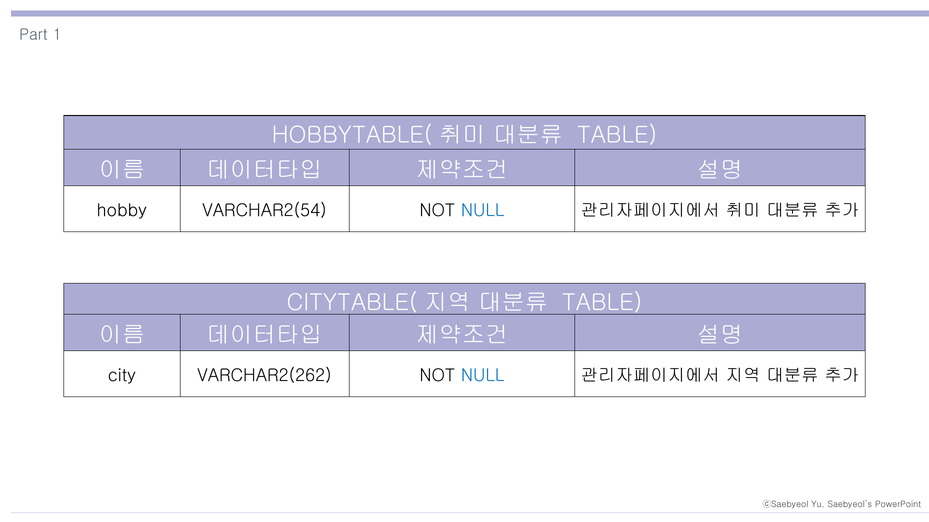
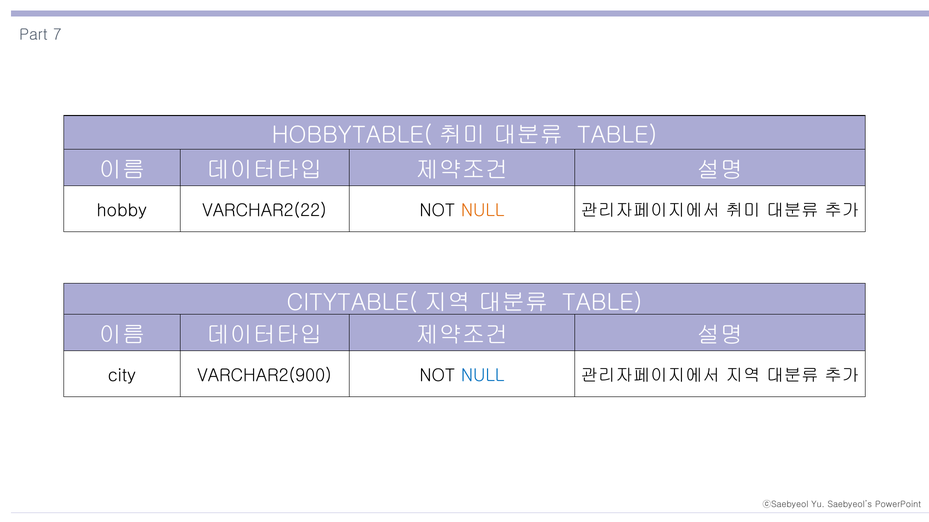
1: 1 -> 7 (57, 35)
VARCHAR2(54: VARCHAR2(54 -> VARCHAR2(22 (265, 211)
NULL colour: blue -> orange (483, 211)
VARCHAR2(262: VARCHAR2(262 -> VARCHAR2(900 (265, 376)
